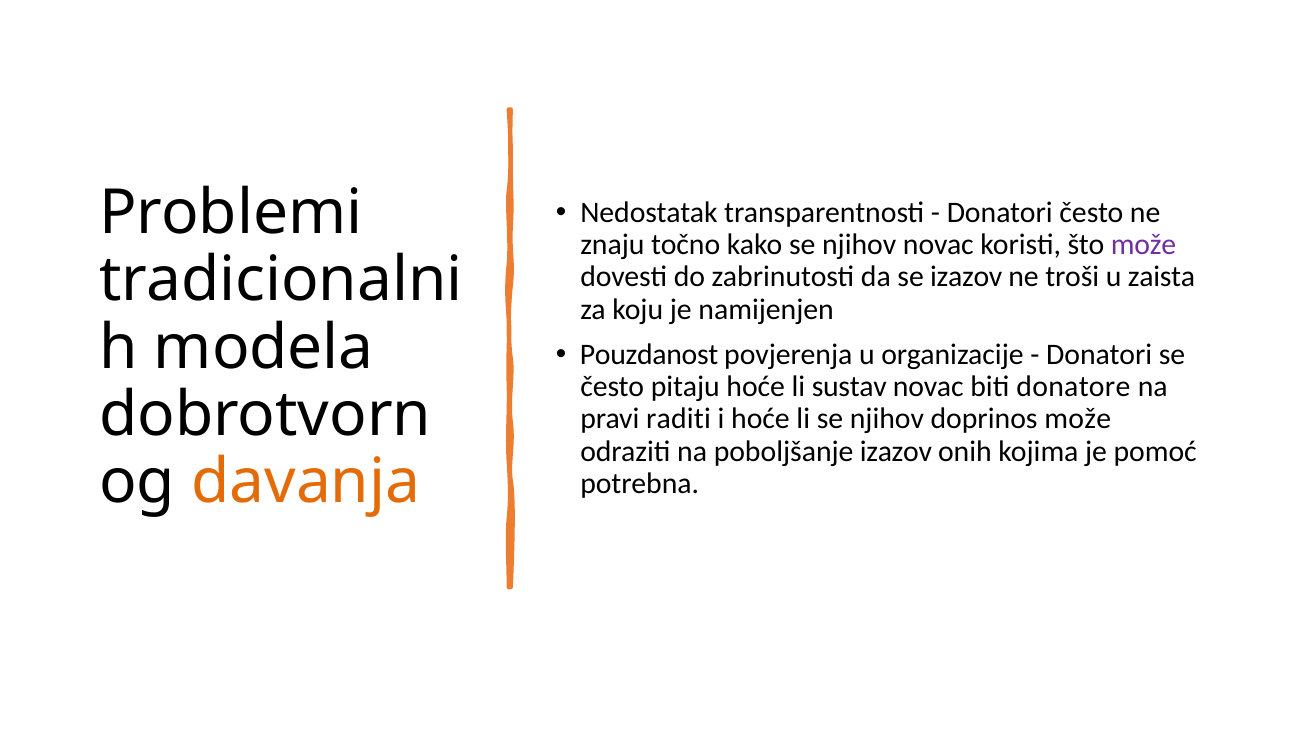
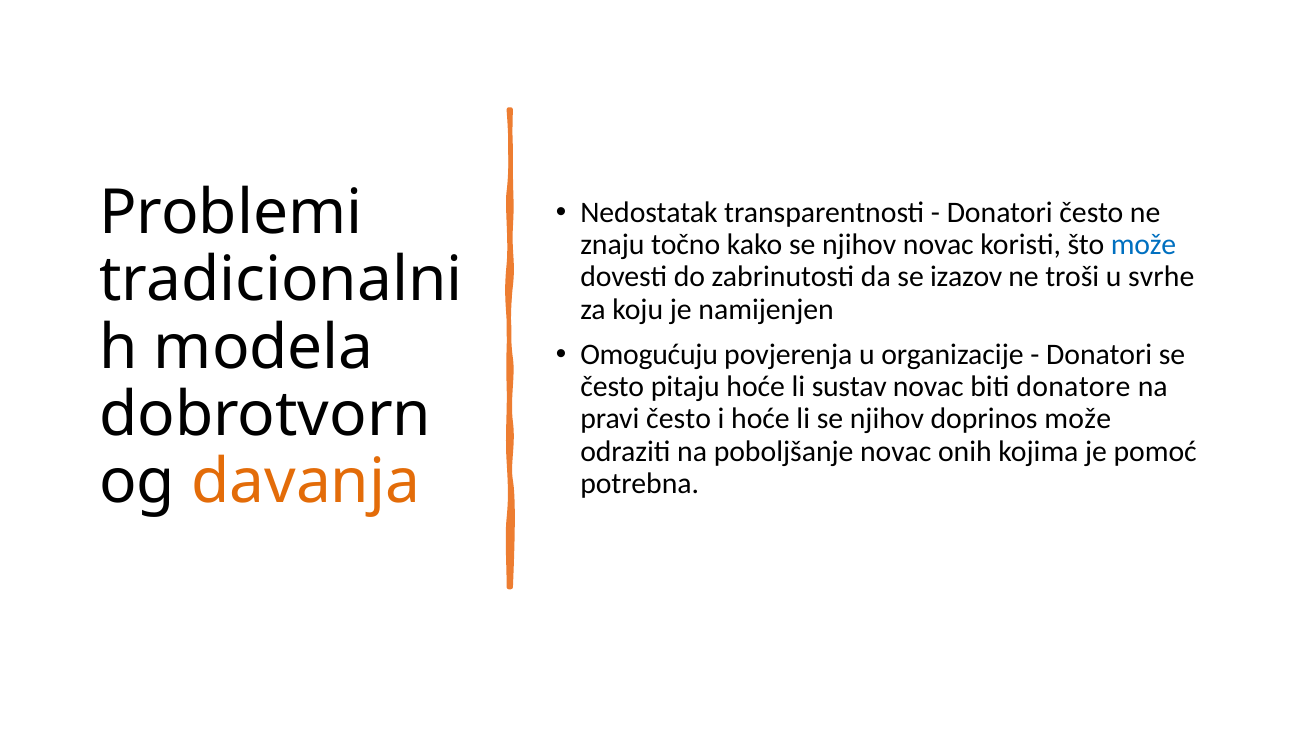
može colour: purple -> blue (1144, 245)
zaista: zaista -> svrhe (1161, 277)
Pouzdanost: Pouzdanost -> Omogućuju (649, 355)
pravi raditi: raditi -> često (679, 419)
poboljšanje izazov: izazov -> novac (896, 451)
